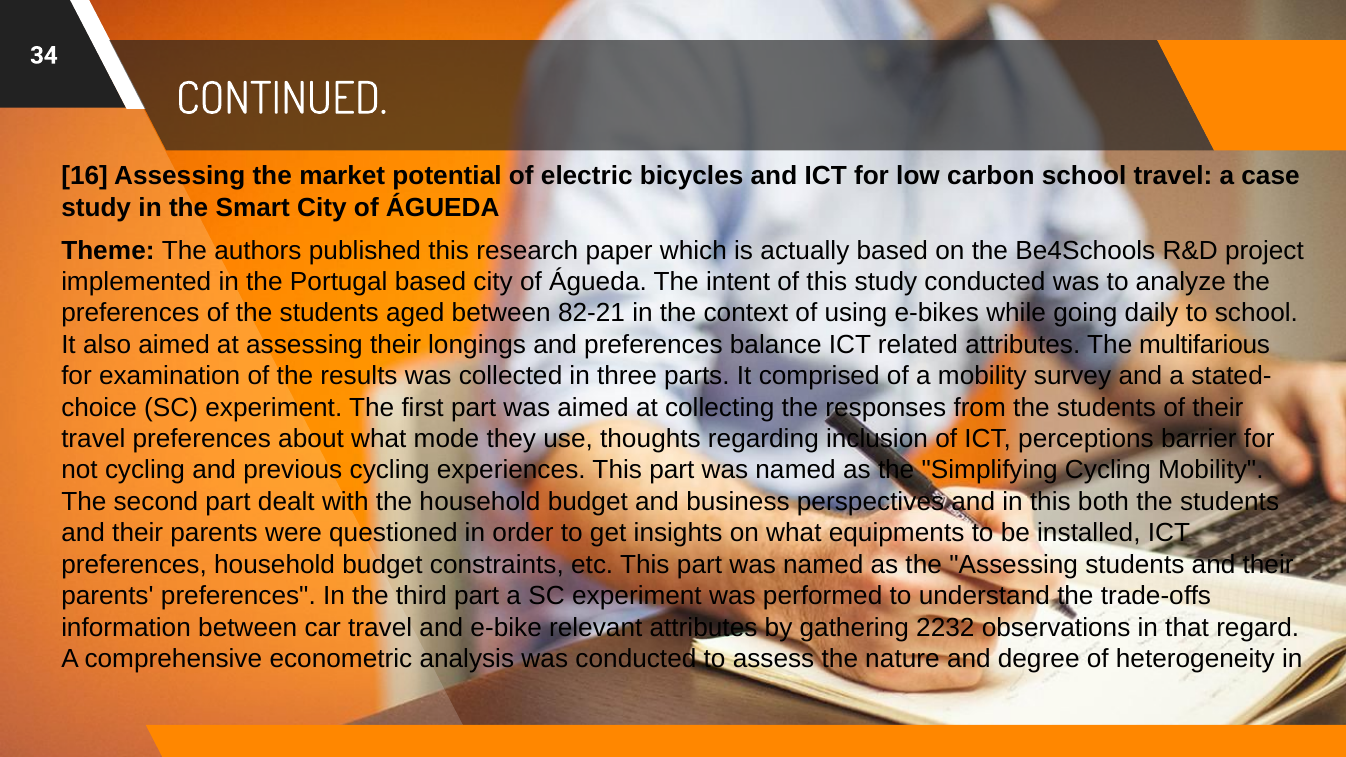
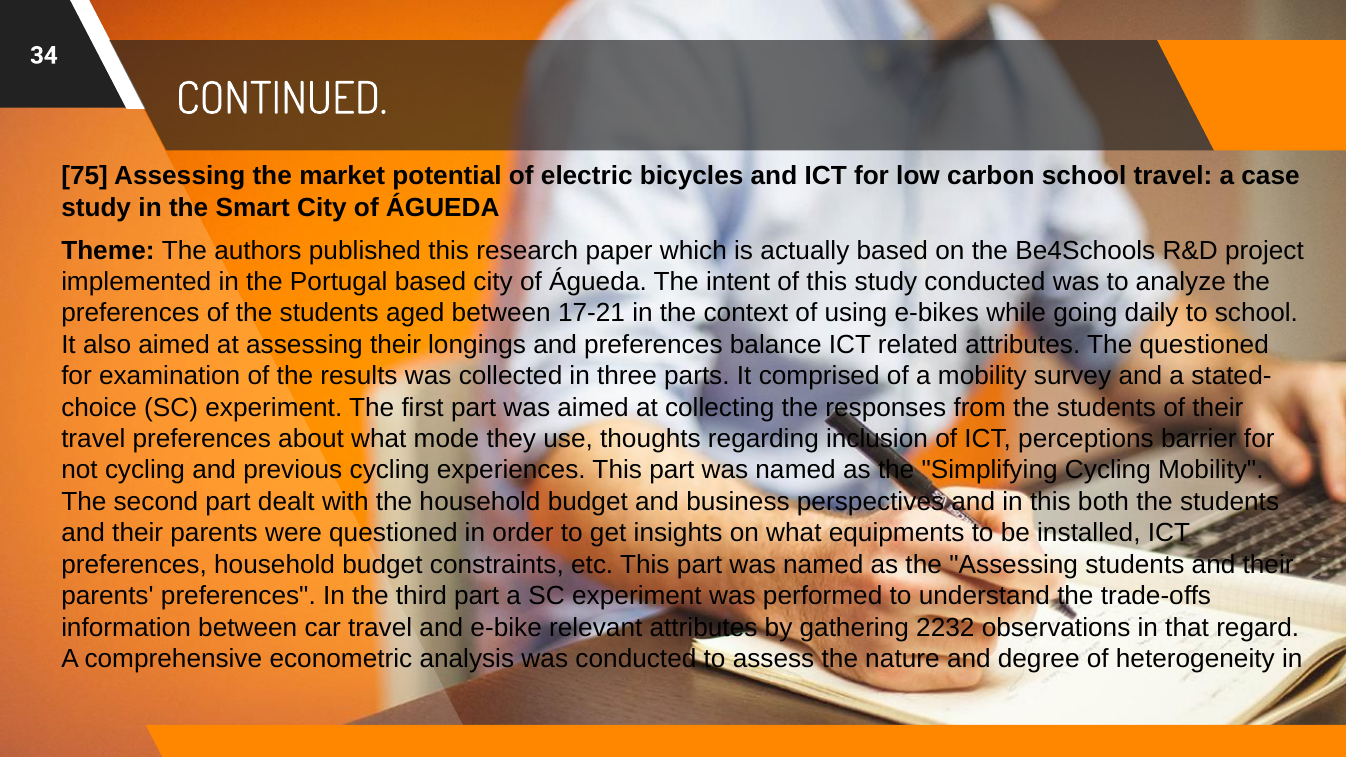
16: 16 -> 75 (85, 176)
82-21: 82-21 -> 17-21 (592, 313)
The multifarious: multifarious -> questioned (1204, 345)
